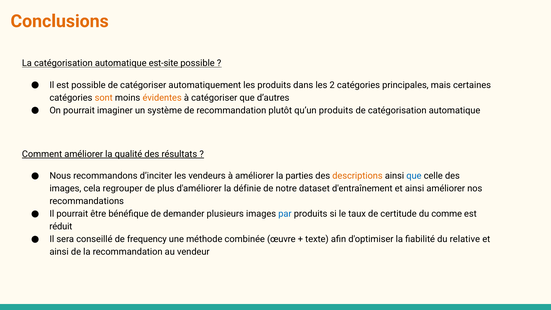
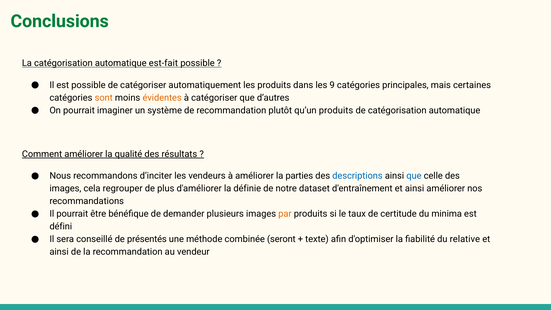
Conclusions colour: orange -> green (60, 21)
est-site: est-site -> est-fait (163, 63)
2: 2 -> 9 (332, 85)
descriptions colour: orange -> blue (357, 176)
par colour: blue -> orange (285, 214)
comme: comme -> minima (447, 214)
réduit: réduit -> défini (61, 227)
frequency: frequency -> présentés (147, 239)
œuvre: œuvre -> seront (281, 239)
